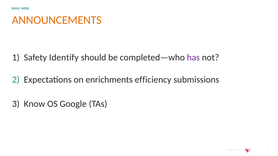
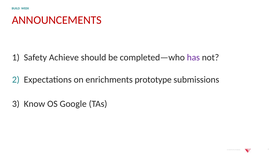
ANNOUNCEMENTS colour: orange -> red (57, 20)
Identify: Identify -> Achieve (64, 58)
efficiency: efficiency -> prototype (153, 80)
